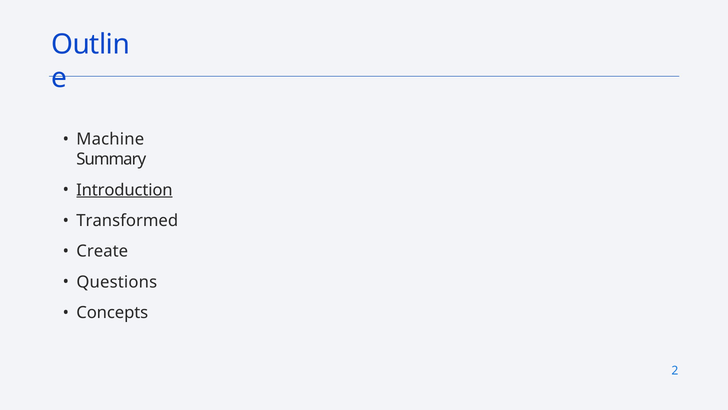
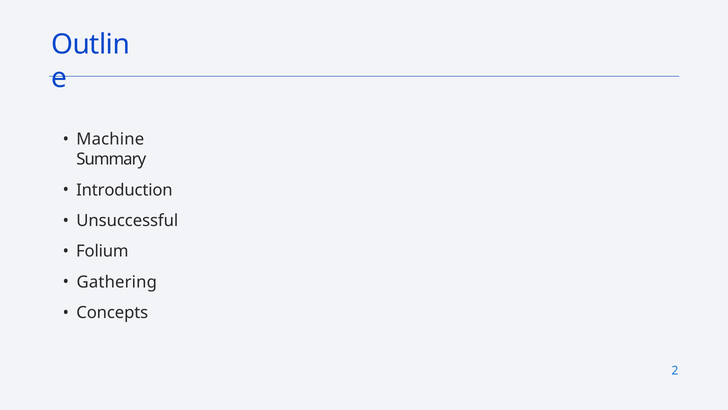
Introduction underline: present -> none (124, 190)
Transformed: Transformed -> Unsuccessful (127, 220)
Create: Create -> Folium (102, 251)
Questions: Questions -> Gathering (117, 282)
